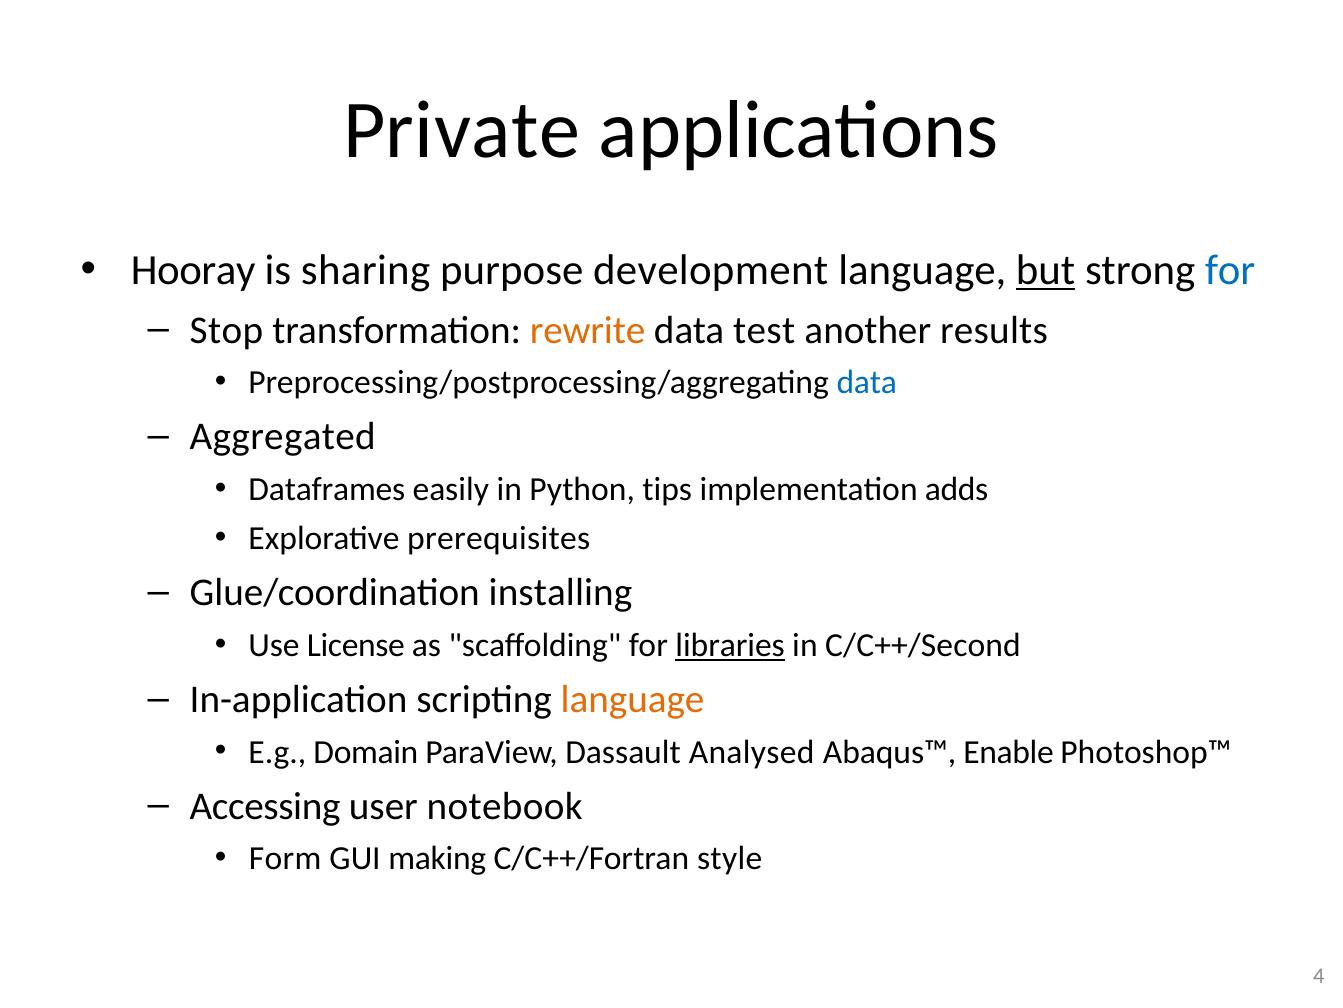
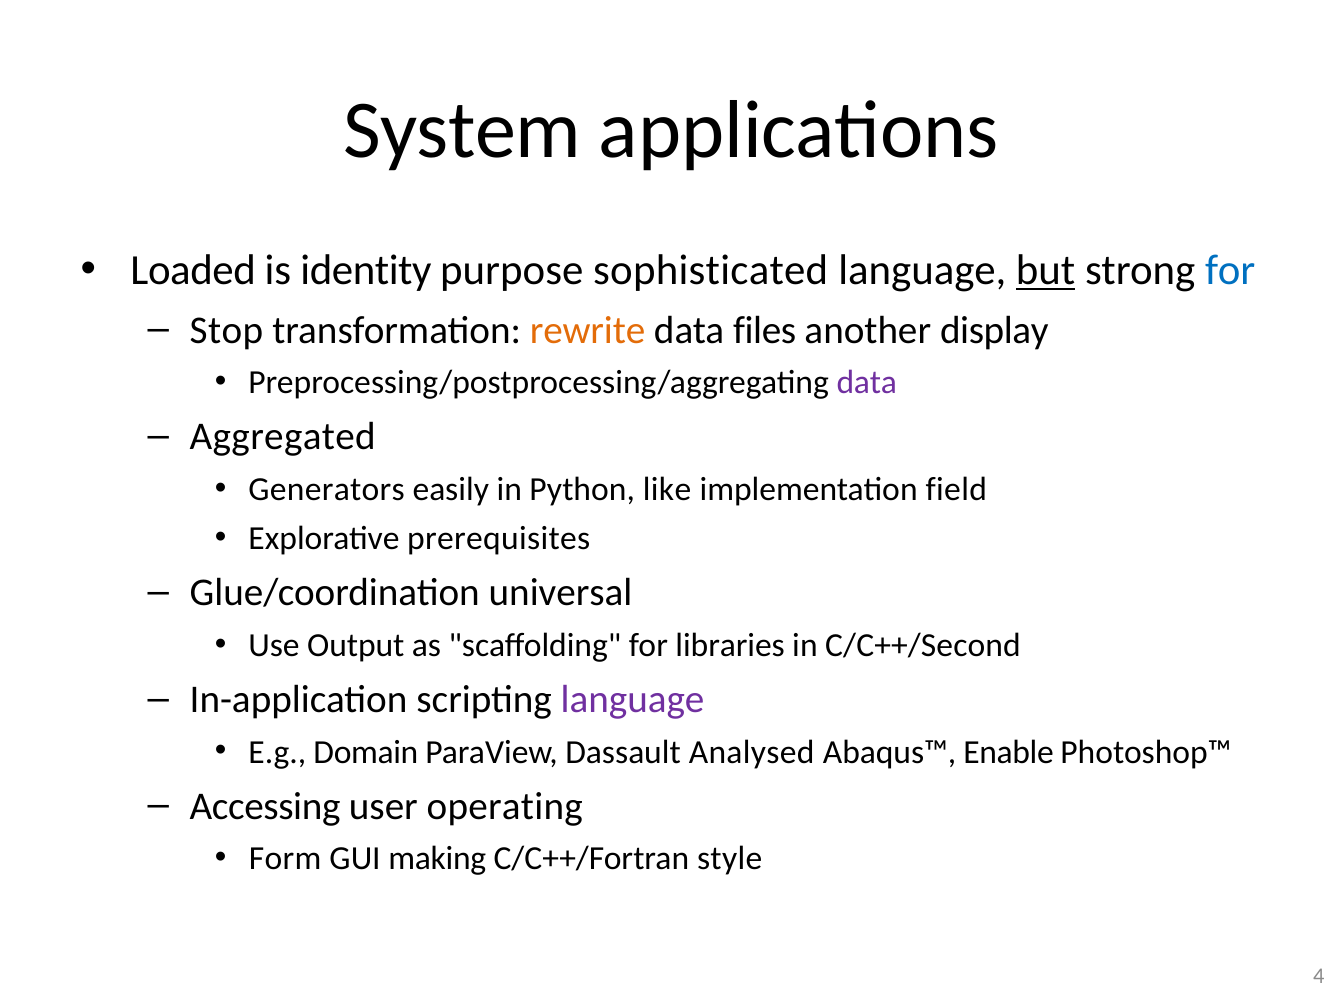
Private: Private -> System (462, 130)
Hooray: Hooray -> Loaded (193, 270)
sharing: sharing -> identity (366, 270)
development: development -> sophisticated (711, 270)
test: test -> files (765, 330)
results: results -> display (994, 330)
data colour: blue -> purple (867, 382)
Dataframes: Dataframes -> Generators (327, 489)
tips: tips -> like (667, 489)
adds: adds -> field (956, 489)
installing: installing -> universal (561, 593)
License: License -> Output (356, 645)
libraries underline: present -> none (730, 645)
language colour: orange -> purple (633, 699)
notebook: notebook -> operating (505, 806)
